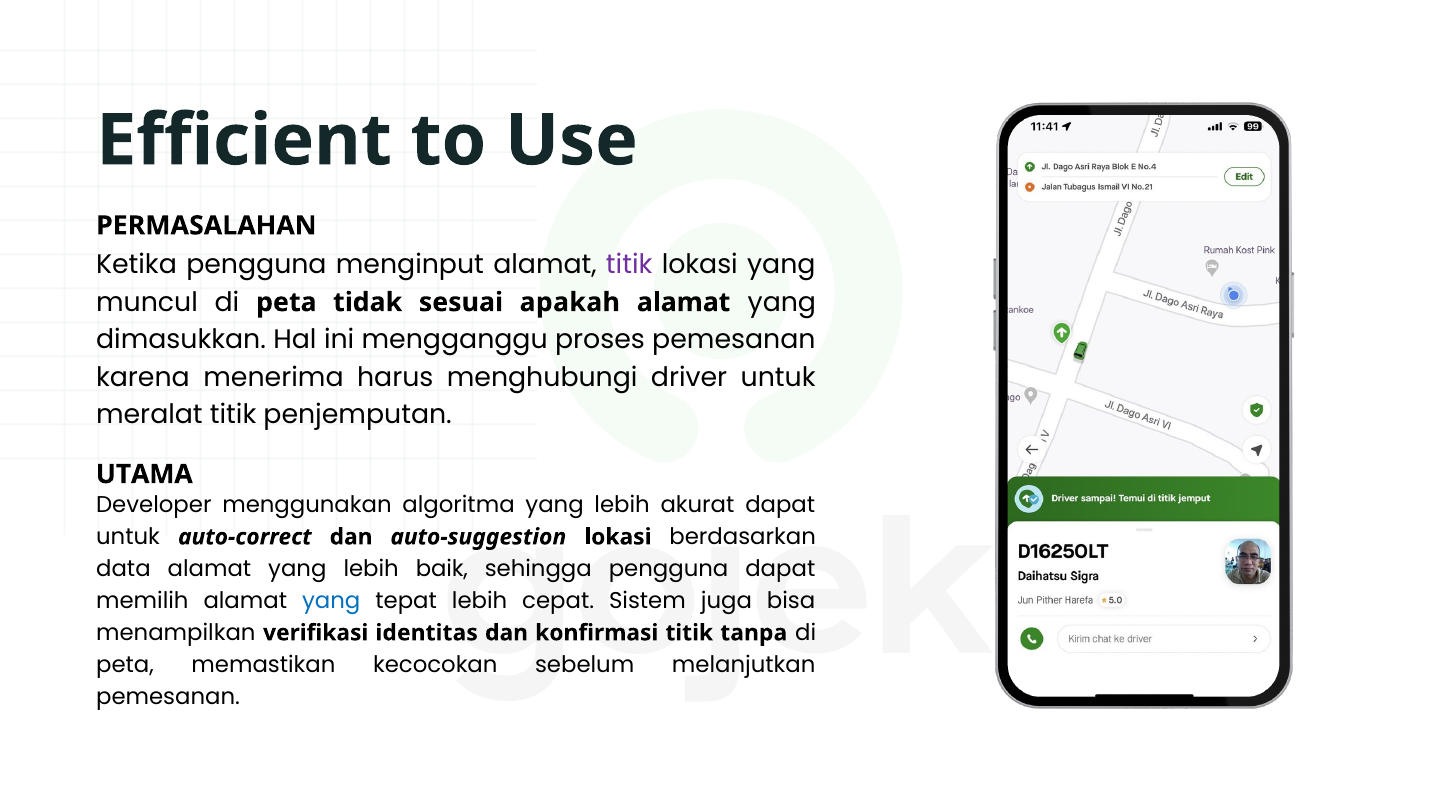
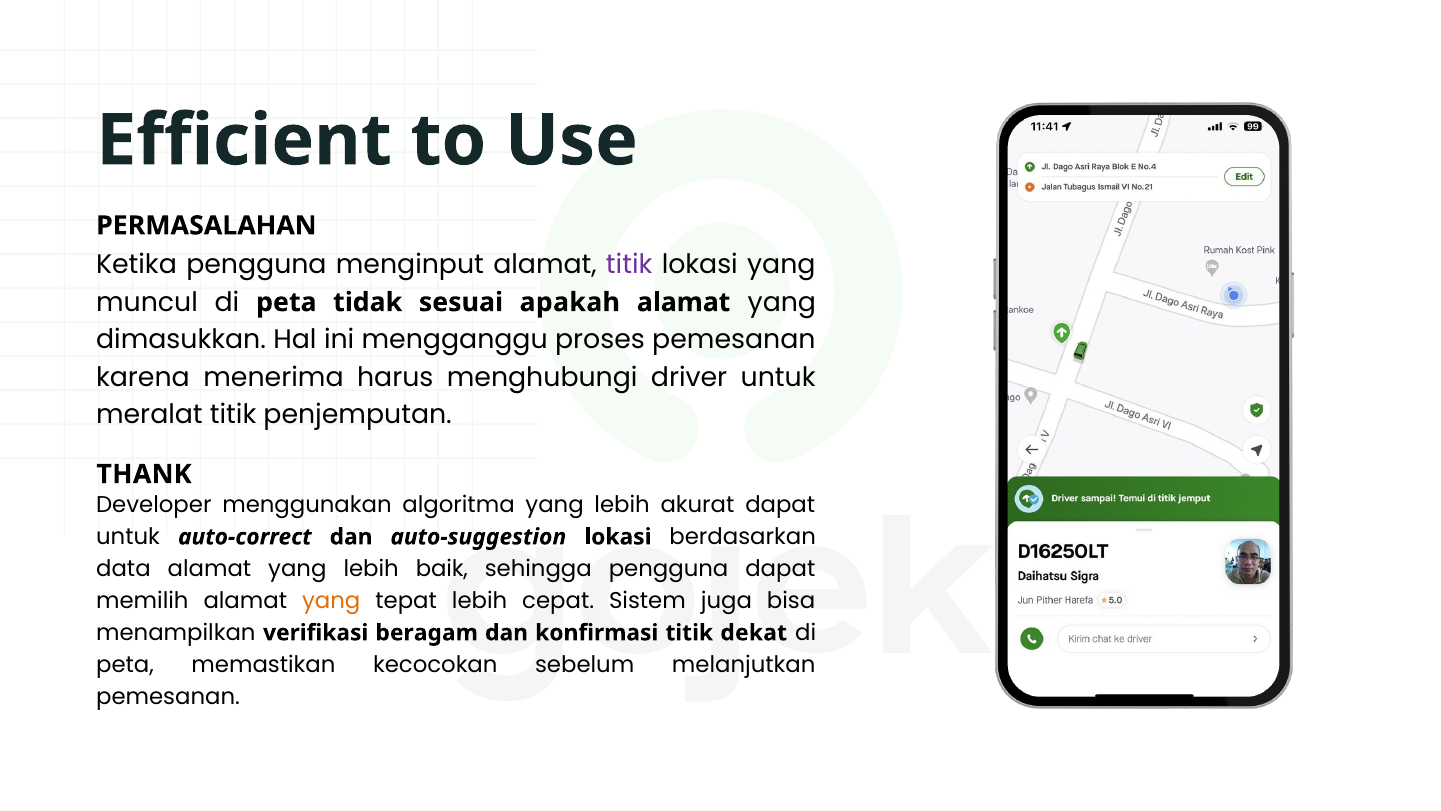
UTAMA: UTAMA -> THANK (144, 474)
yang colour: blue -> orange (331, 601)
identitas: identitas -> beragam (427, 632)
tanpa: tanpa -> dekat (754, 632)
